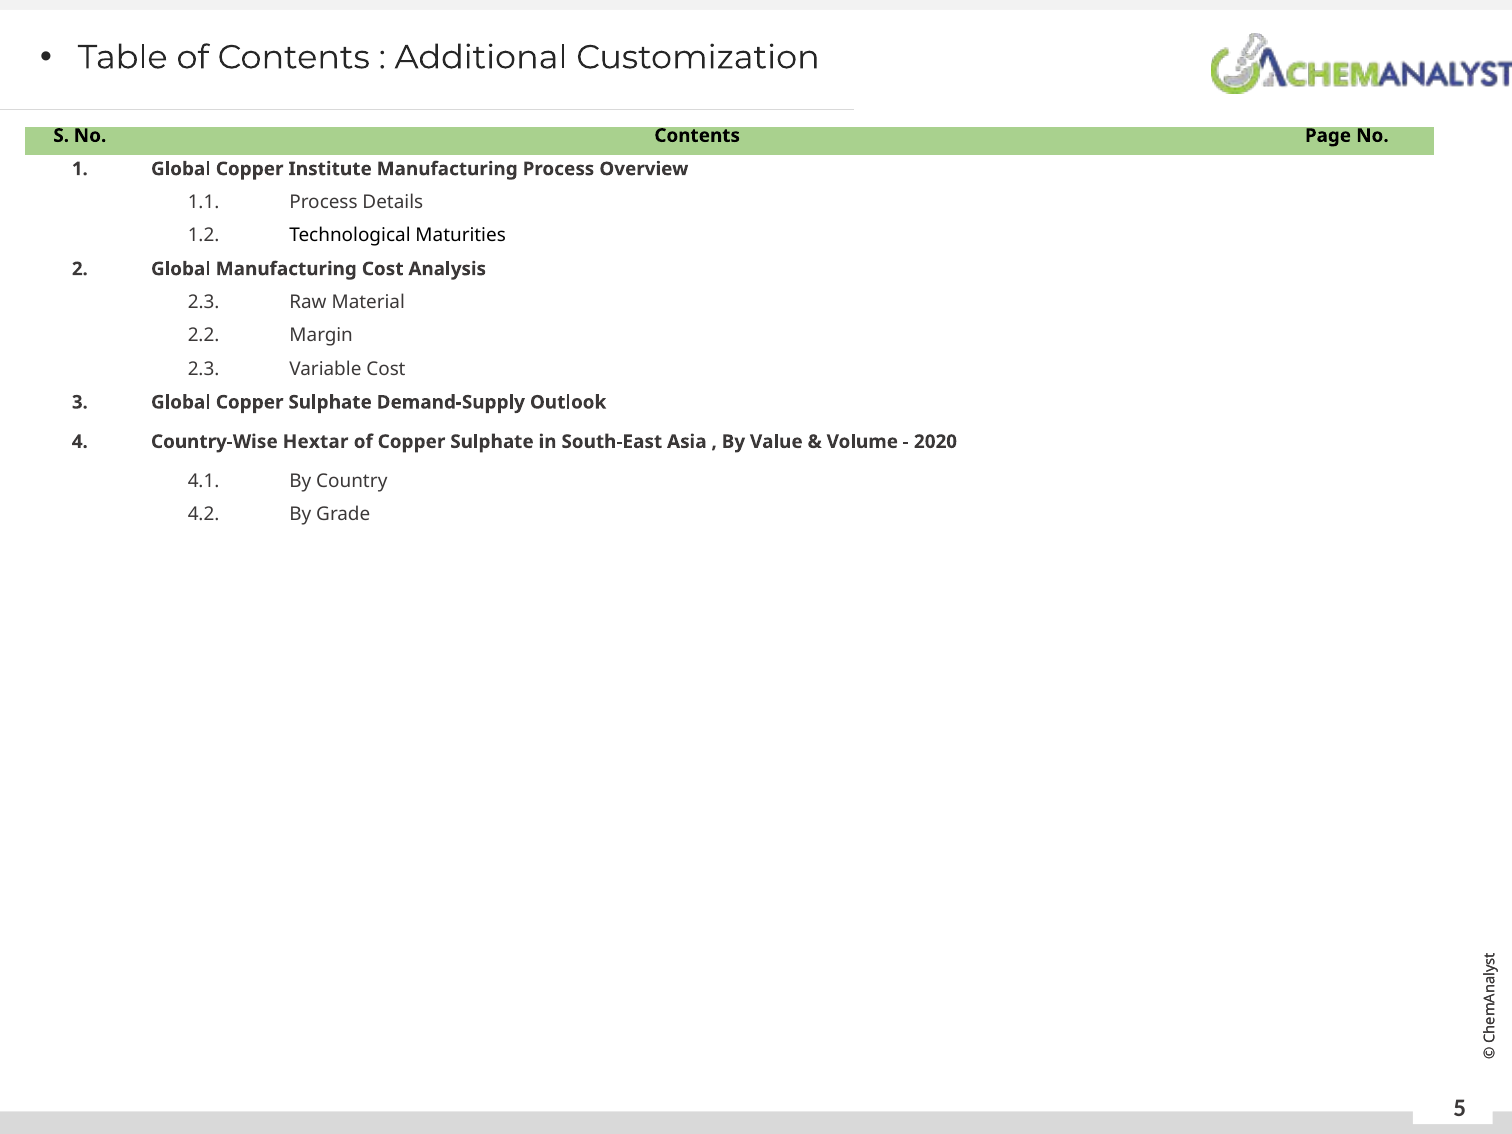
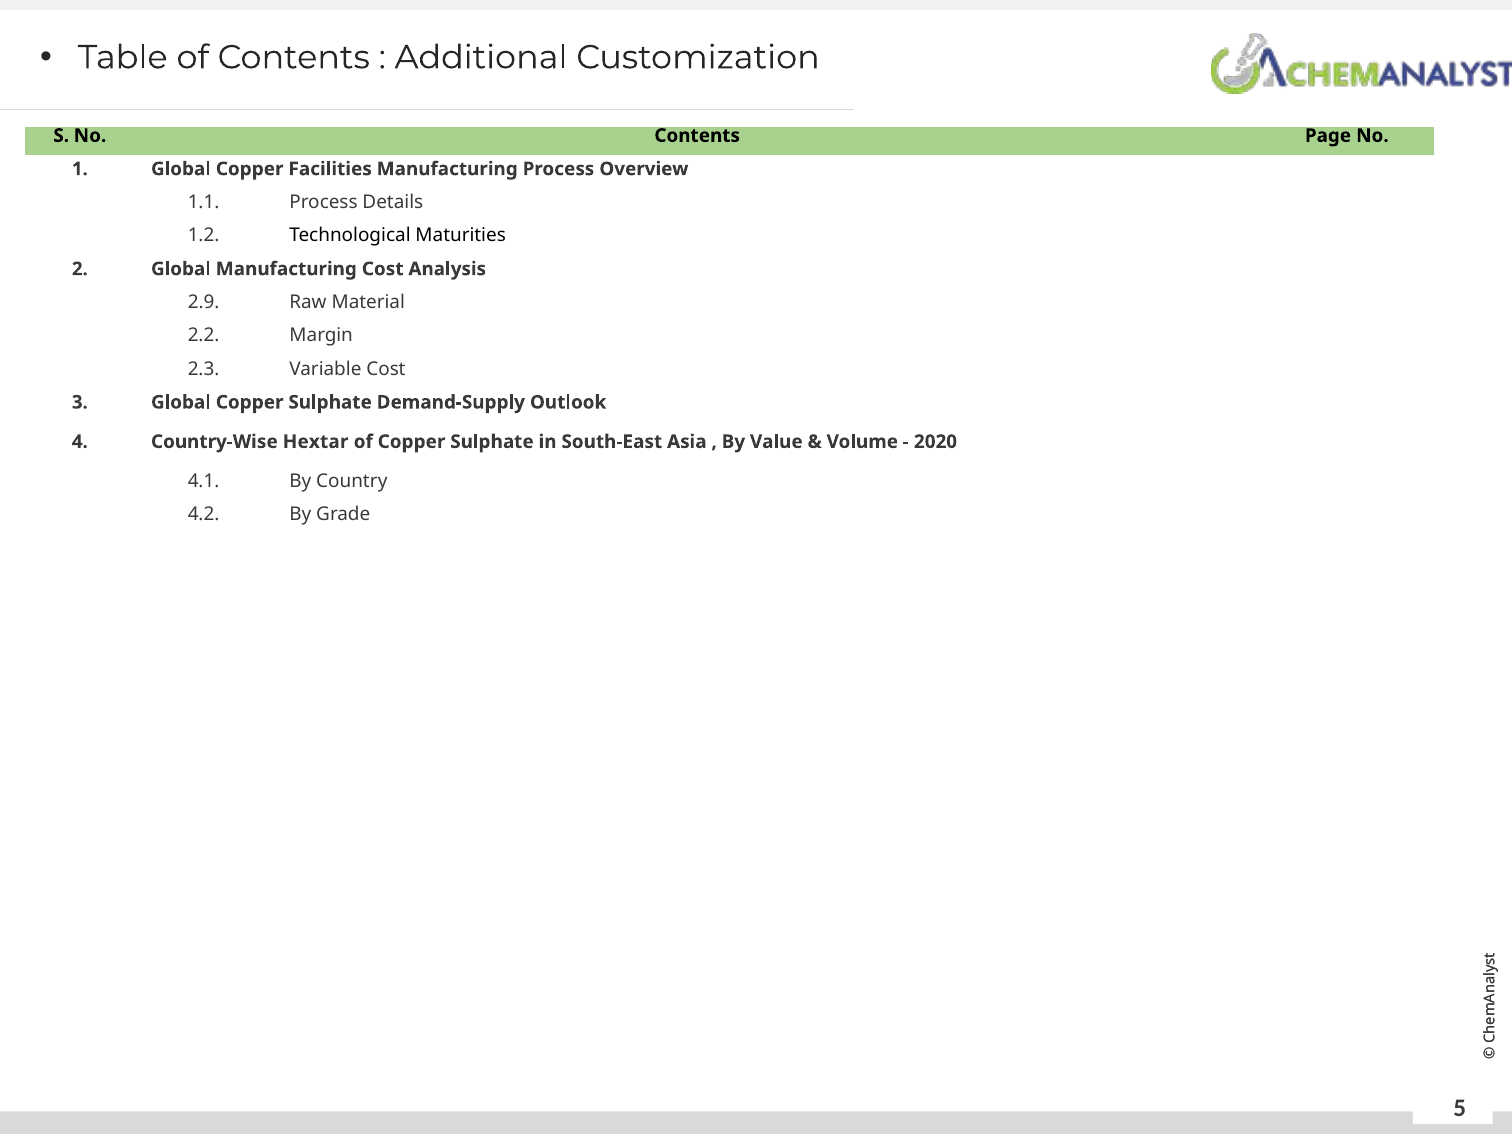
Institute: Institute -> Facilities (330, 169)
2.3: 2.3 -> 2.9 (204, 302)
